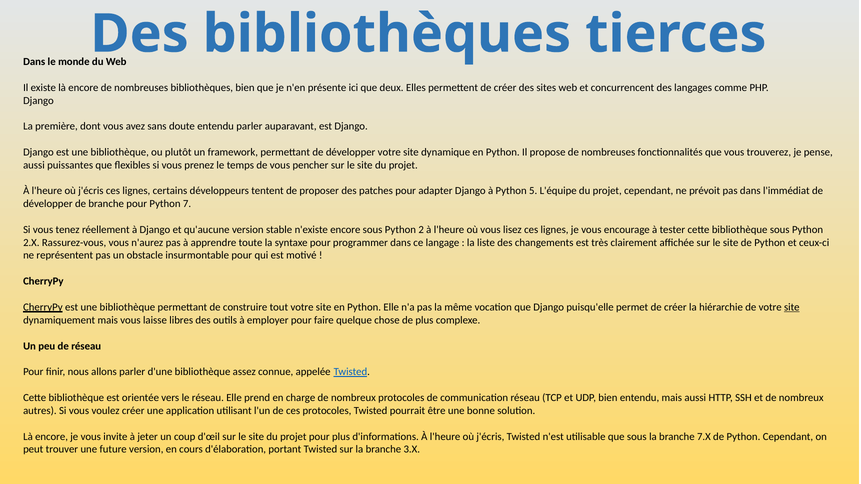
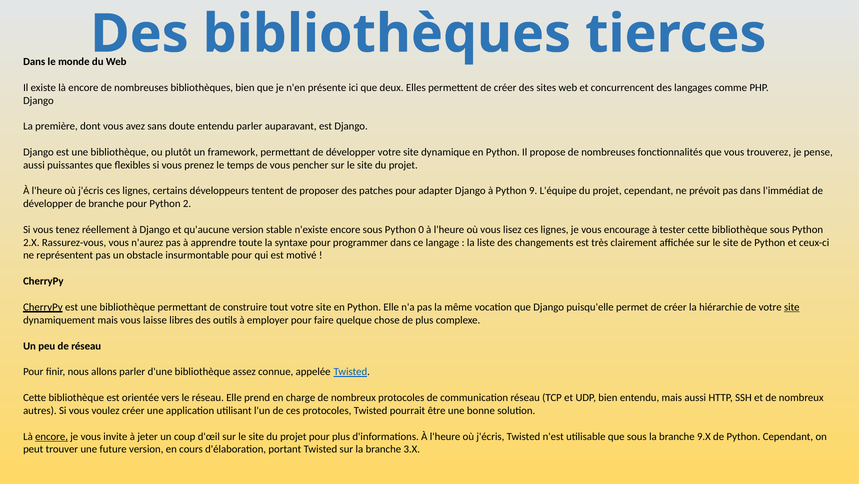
5: 5 -> 9 (533, 191)
7: 7 -> 2 (187, 204)
2: 2 -> 0 (421, 230)
encore underline: none -> present (52, 437)
7.X: 7.X -> 9.X (704, 437)
